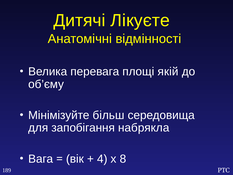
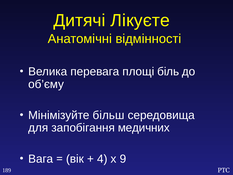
якій: якій -> біль (168, 71)
набрякла: набрякла -> медичних (144, 128)
8: 8 -> 9 (123, 159)
